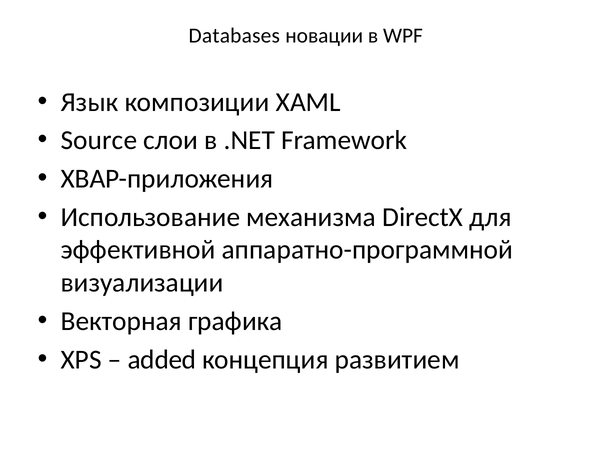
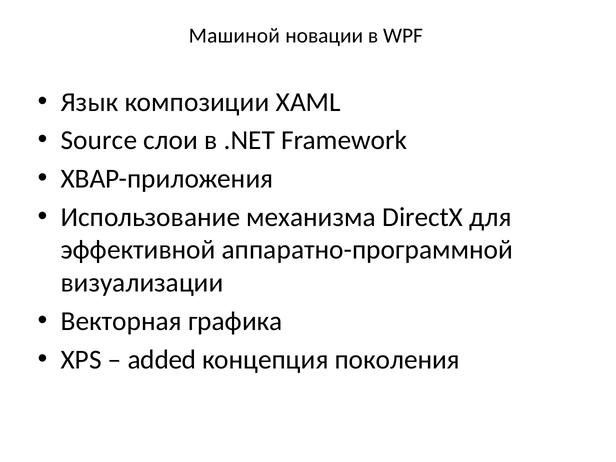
Databases: Databases -> Машиной (234, 36)
развитием: развитием -> поколения (397, 359)
